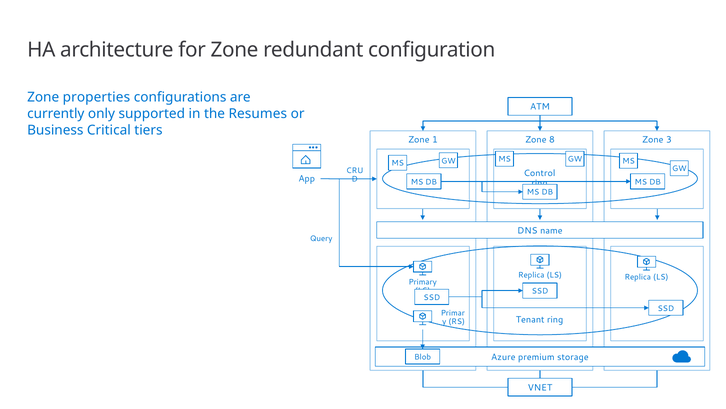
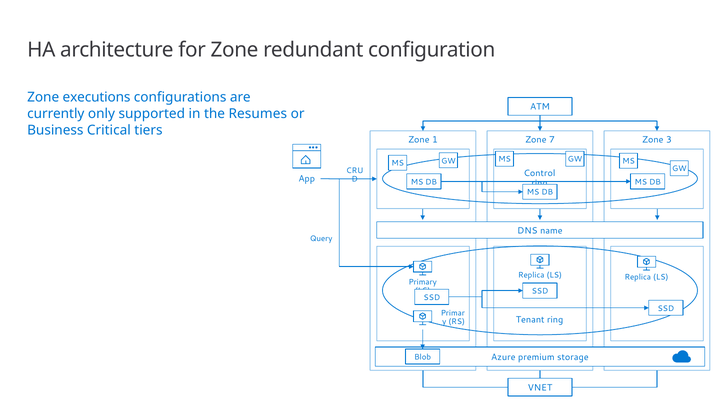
properties: properties -> executions (97, 97)
8: 8 -> 7 (552, 140)
